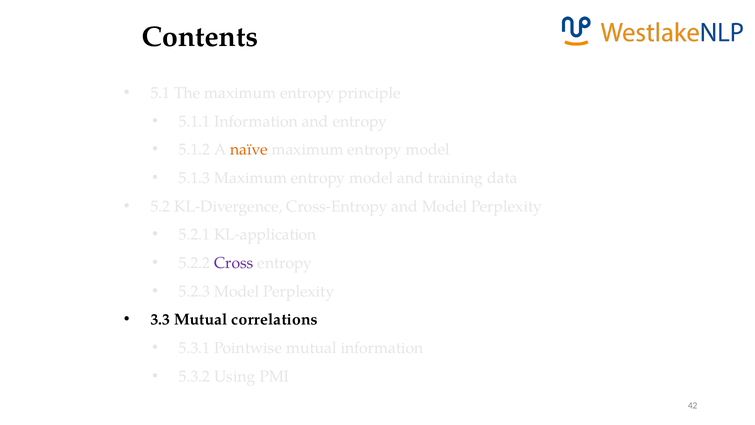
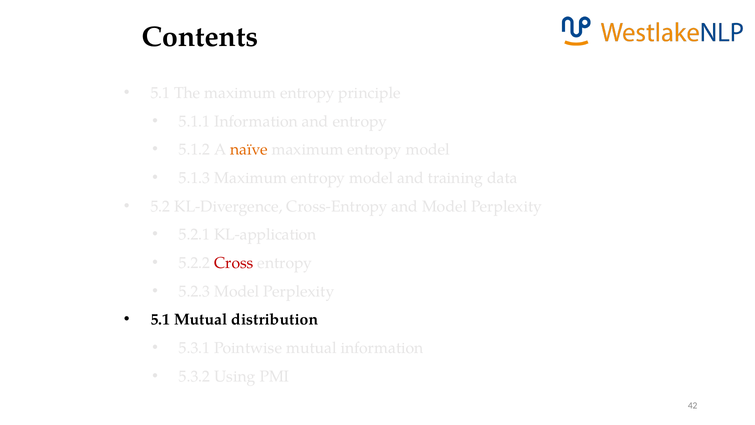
Cross colour: purple -> red (234, 263)
3.3: 3.3 -> 5.1 (160, 319)
correlations: correlations -> distribution (275, 319)
